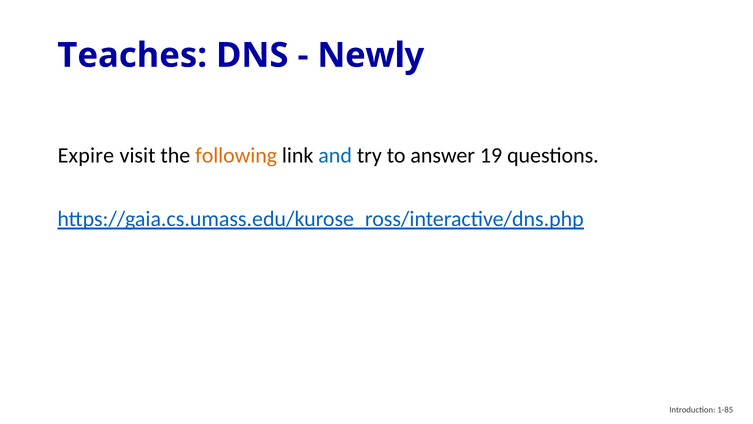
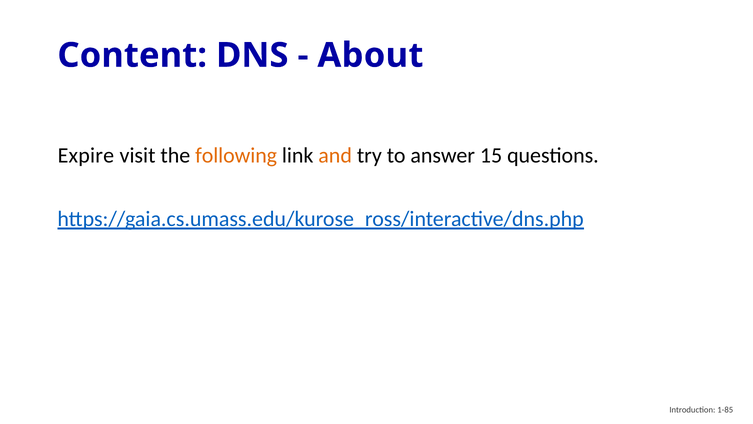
Teaches: Teaches -> Content (132, 55)
Newly: Newly -> About (370, 55)
and colour: blue -> orange (335, 155)
19: 19 -> 15 (491, 155)
